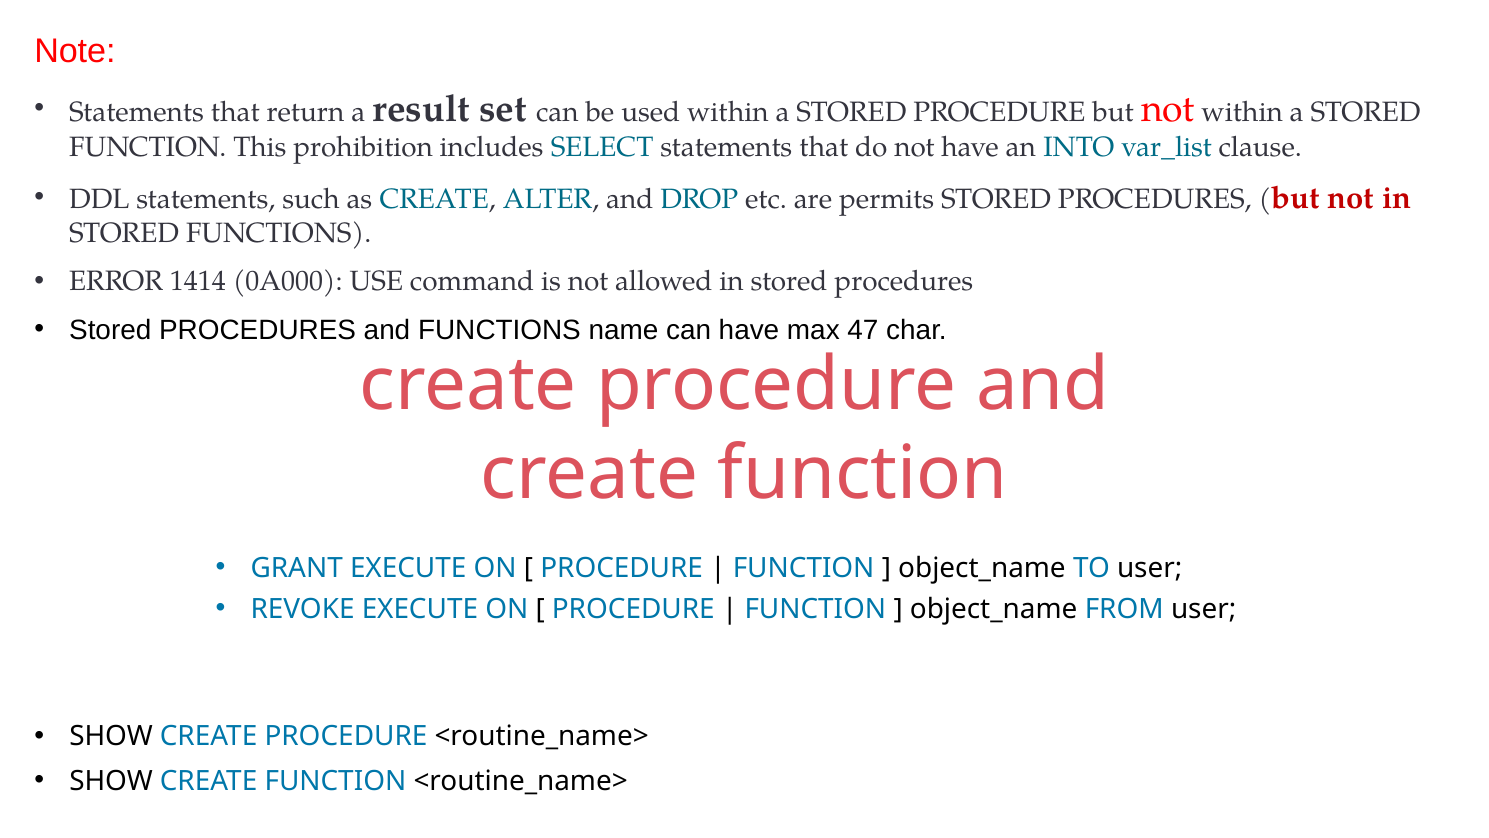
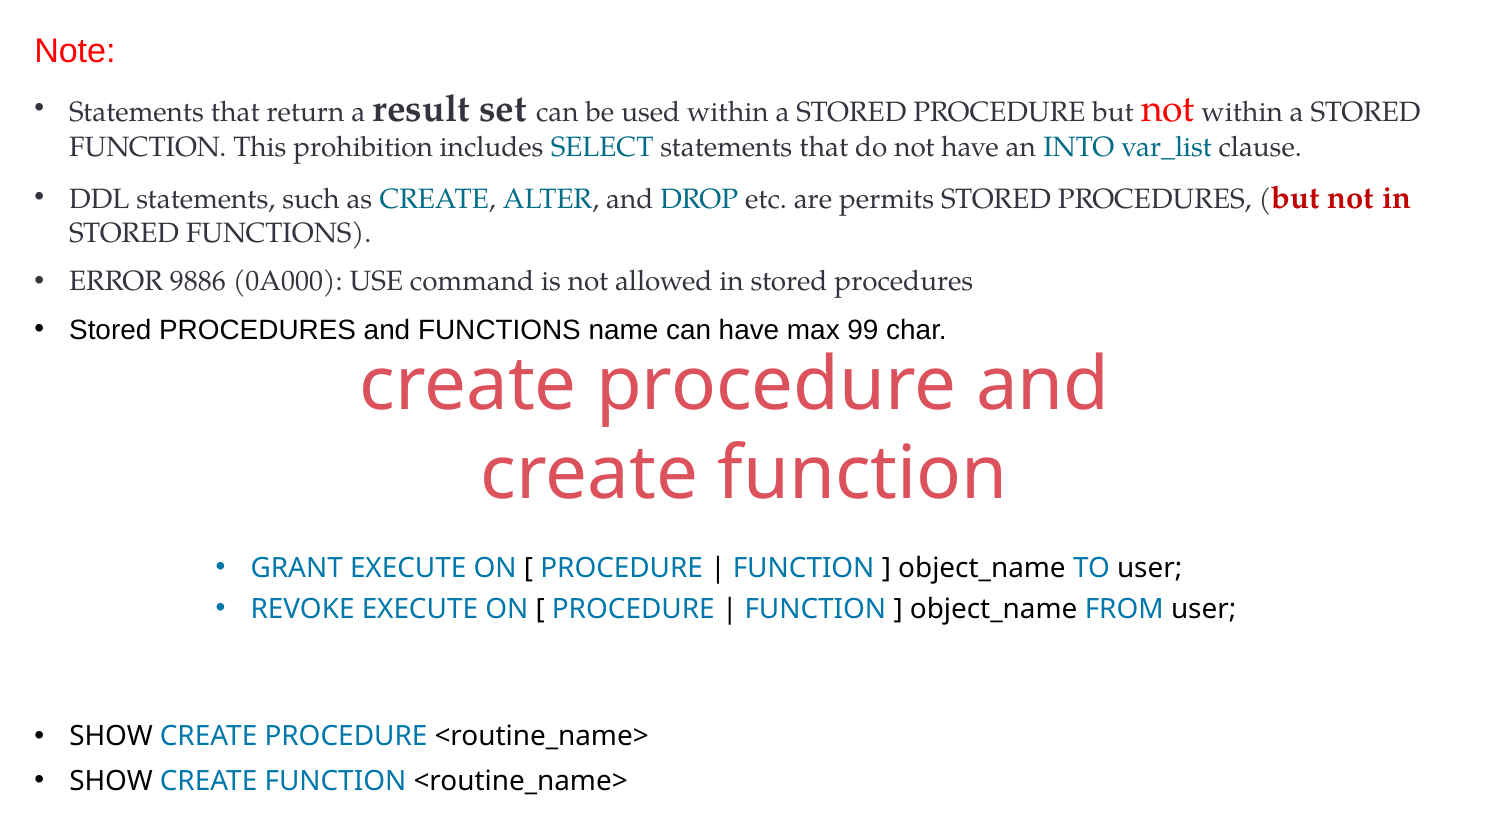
1414: 1414 -> 9886 (198, 282)
47: 47 -> 99 (863, 330)
